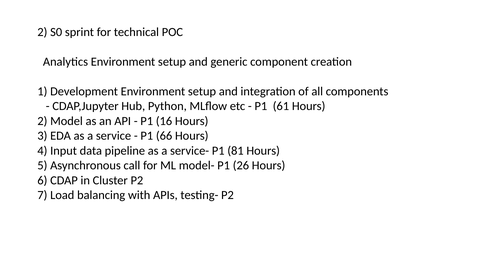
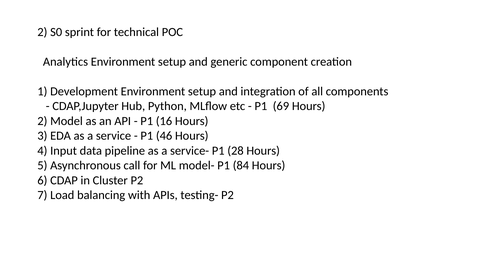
61: 61 -> 69 (281, 106)
66: 66 -> 46 (164, 136)
81: 81 -> 28 (236, 151)
26: 26 -> 84 (241, 166)
